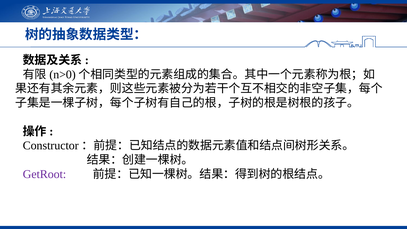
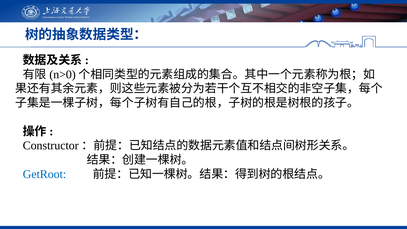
GetRoot colour: purple -> blue (44, 174)
